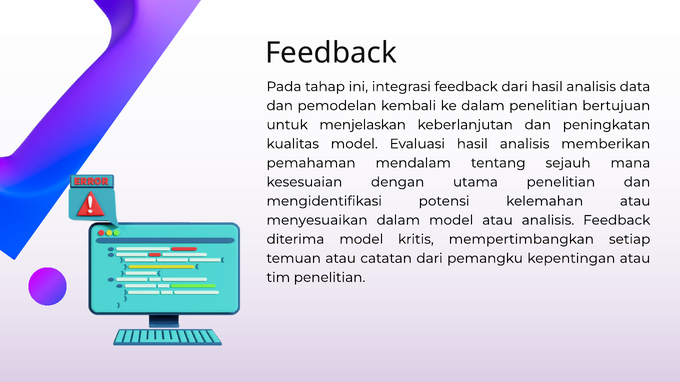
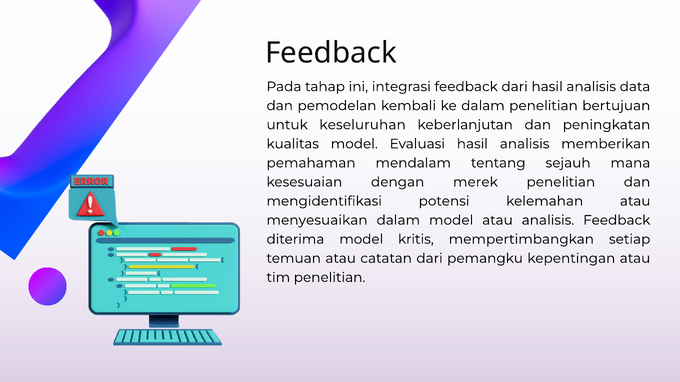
menjelaskan: menjelaskan -> keseluruhan (363, 125)
utama: utama -> merek (475, 182)
